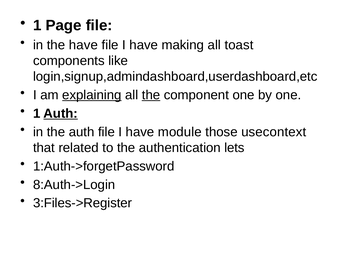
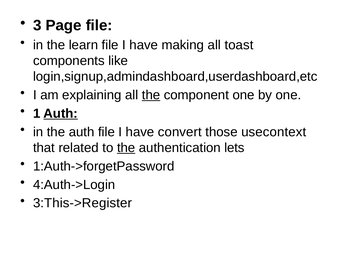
1: 1 -> 3 (37, 26)
the have: have -> learn (83, 45)
explaining underline: present -> none (92, 95)
module: module -> convert (180, 132)
the underline: none -> present (126, 148)
8:Auth->Login: 8:Auth->Login -> 4:Auth->Login (74, 185)
3:Files->Register: 3:Files->Register -> 3:This->Register (82, 203)
